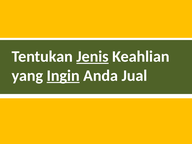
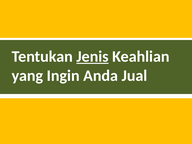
Ingin underline: present -> none (63, 76)
